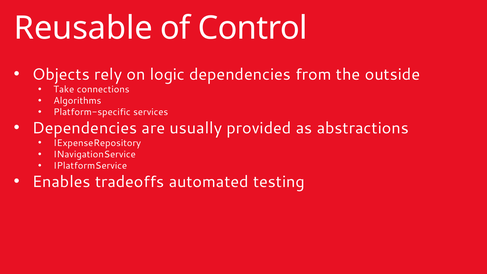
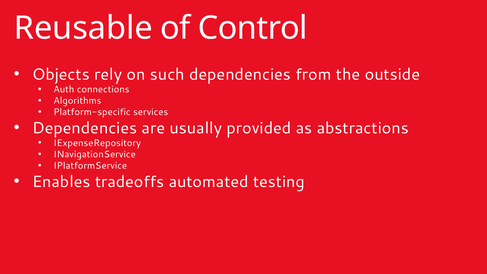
logic: logic -> such (167, 74)
Take: Take -> Auth (64, 89)
